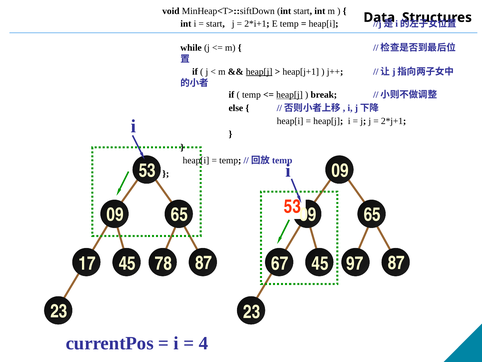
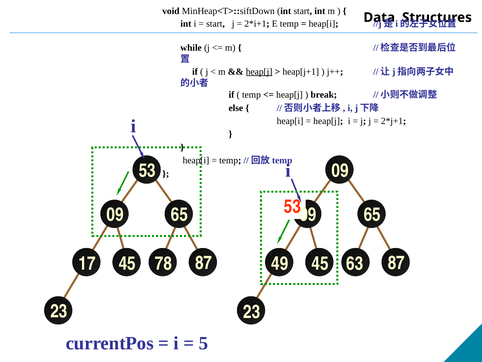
heap[j underline: present -> none (290, 95)
67: 67 -> 49 (280, 263)
97: 97 -> 63 (355, 263)
4: 4 -> 5 (203, 343)
